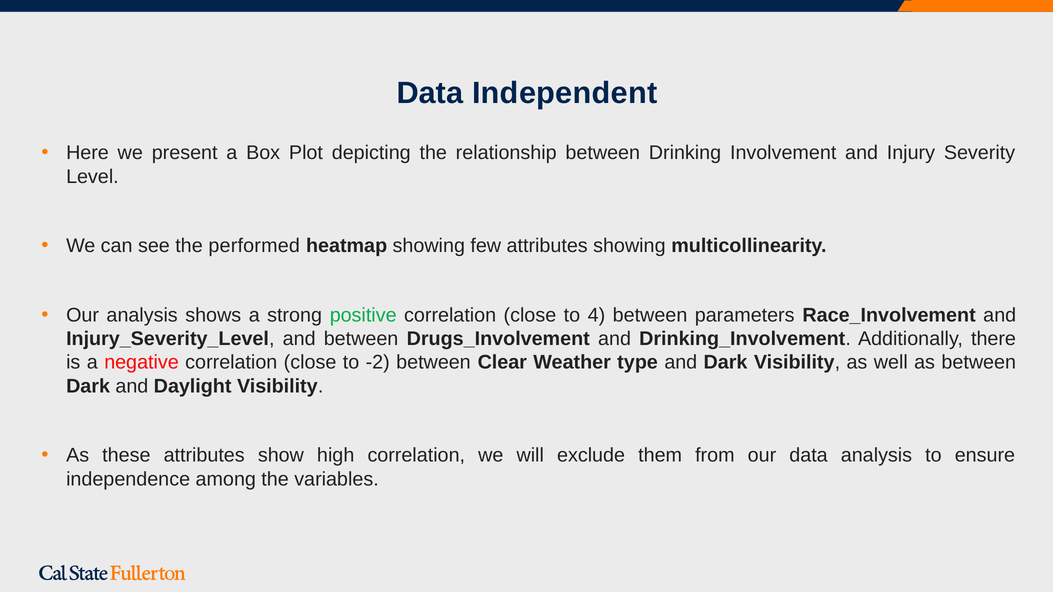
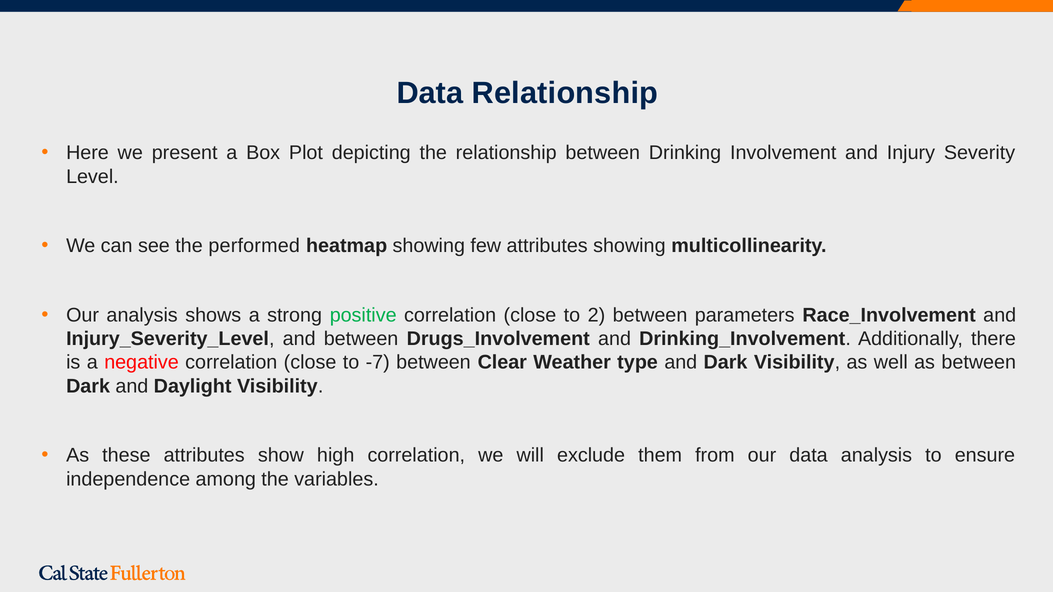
Data Independent: Independent -> Relationship (565, 93)
4: 4 -> 2 (596, 315)
-2: -2 -> -7 (378, 363)
